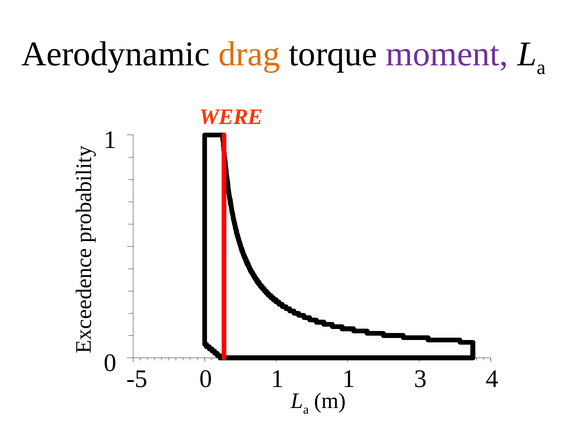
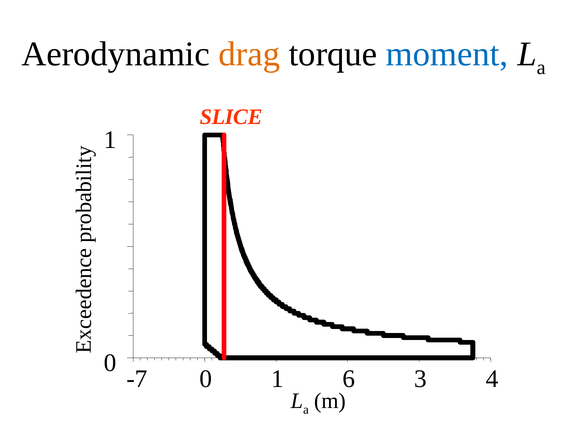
moment colour: purple -> blue (447, 54)
WERE: WERE -> SLICE (231, 117)
-5: -5 -> -7 (137, 378)
1 1: 1 -> 6 (349, 378)
